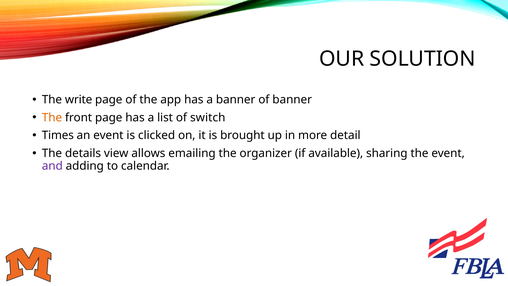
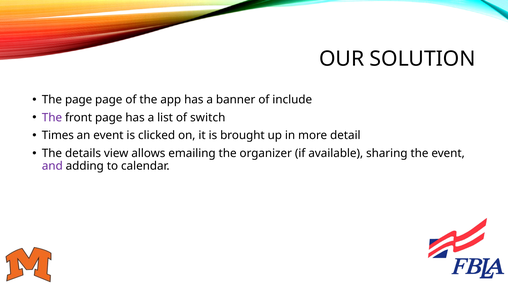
The write: write -> page (79, 100)
of banner: banner -> include (292, 100)
The colour: orange -> purple (52, 117)
